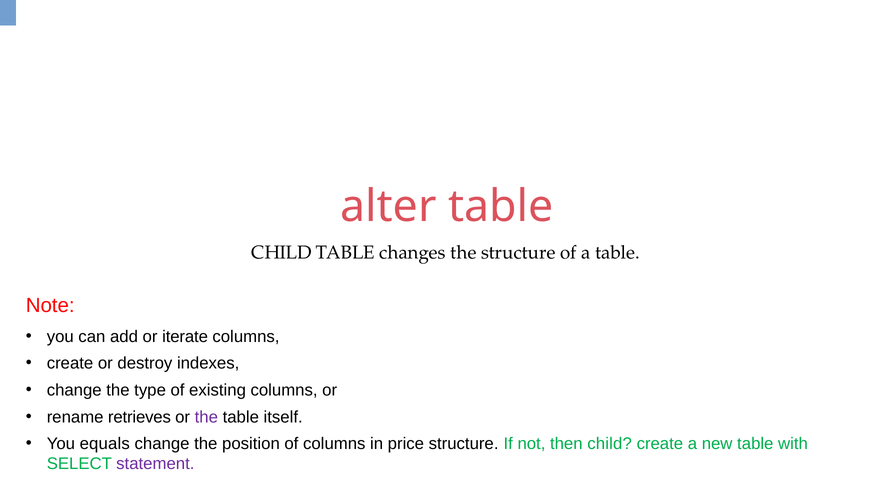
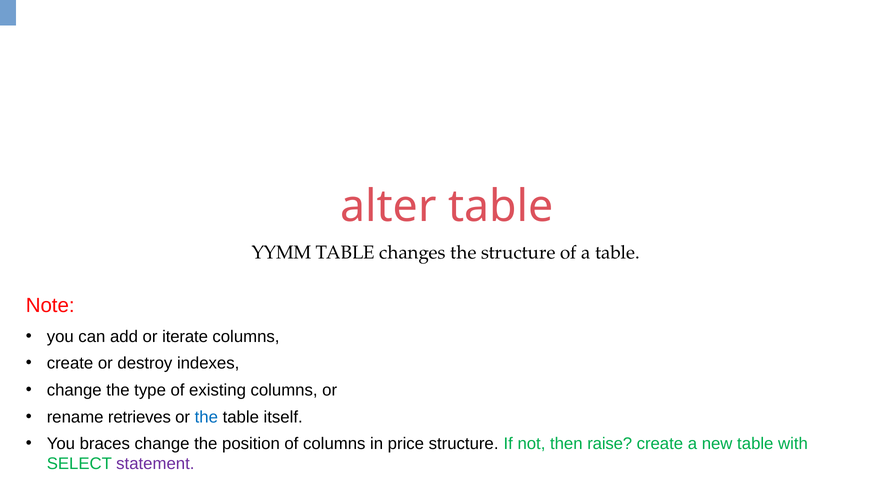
CHILD: CHILD -> YYMM (281, 253)
the colour: purple -> blue (206, 417)
equals: equals -> braces (105, 444)
then child: child -> raise (610, 444)
